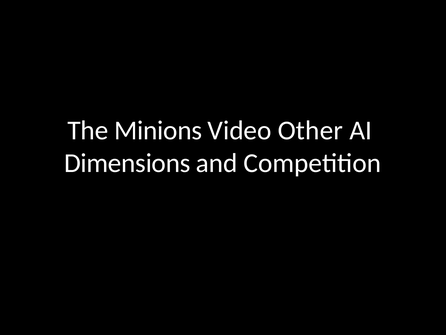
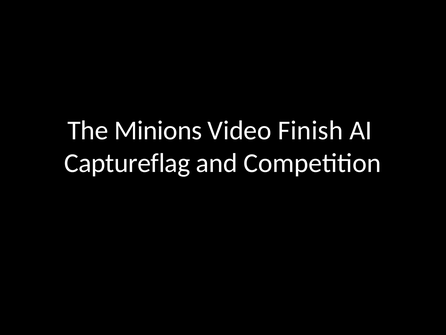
Other: Other -> Finish (310, 130)
Dimensions: Dimensions -> Captureflag (127, 163)
